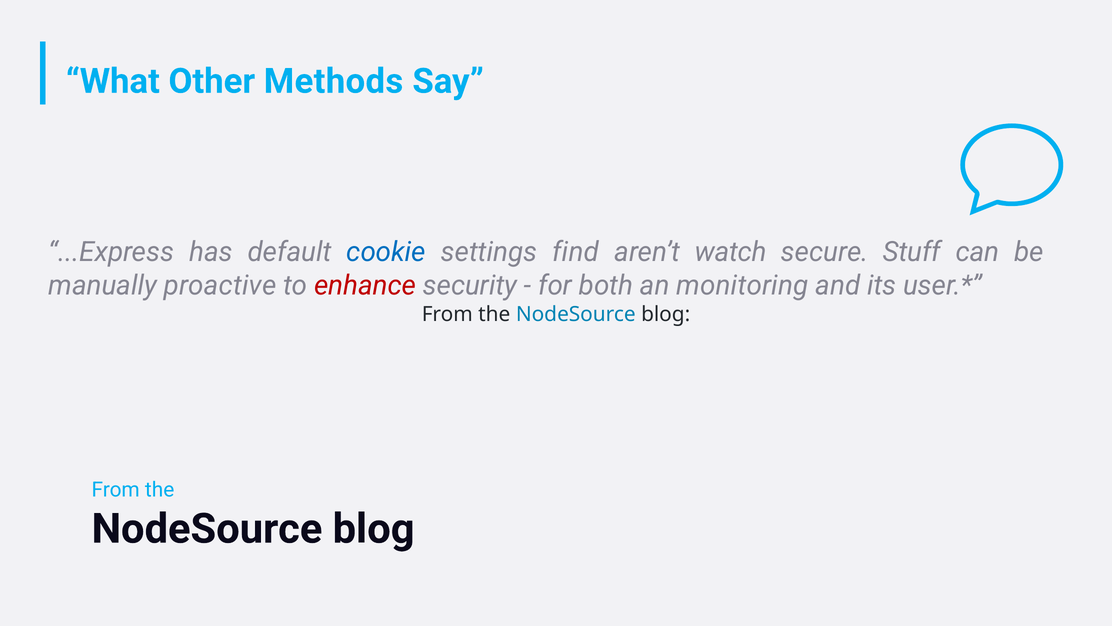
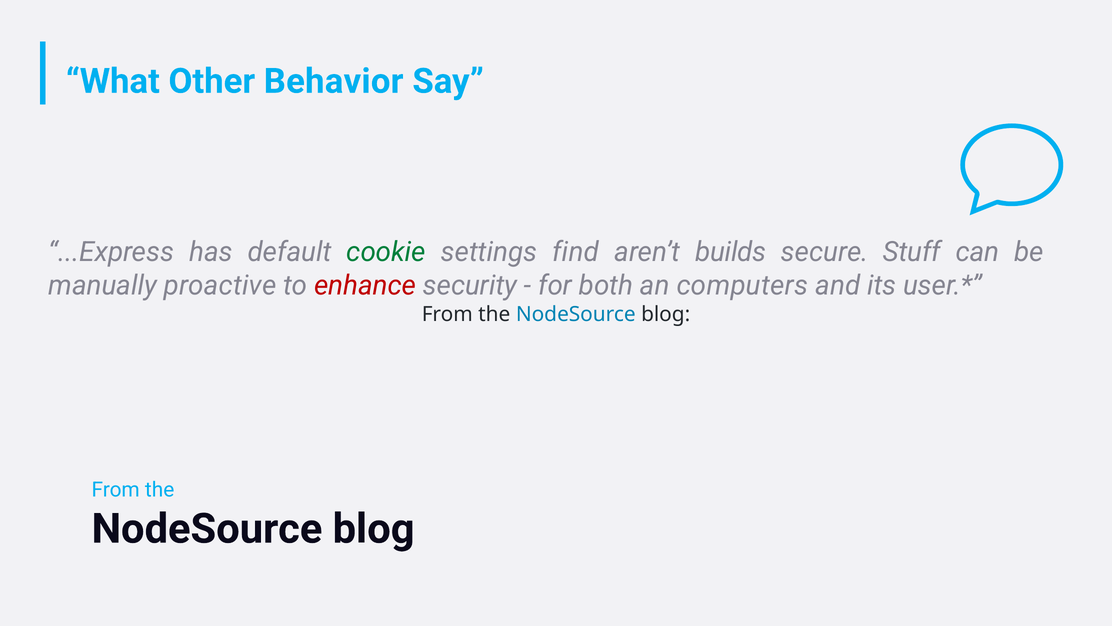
Methods: Methods -> Behavior (334, 81)
cookie colour: blue -> green (386, 252)
watch: watch -> builds (731, 252)
monitoring: monitoring -> computers (742, 285)
